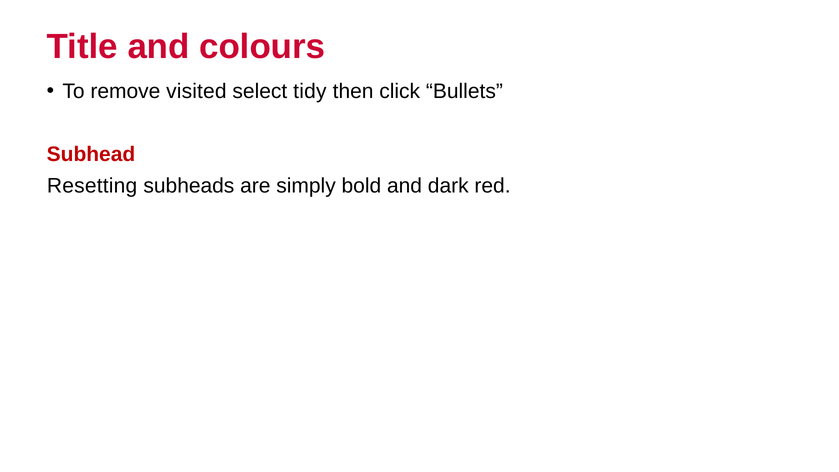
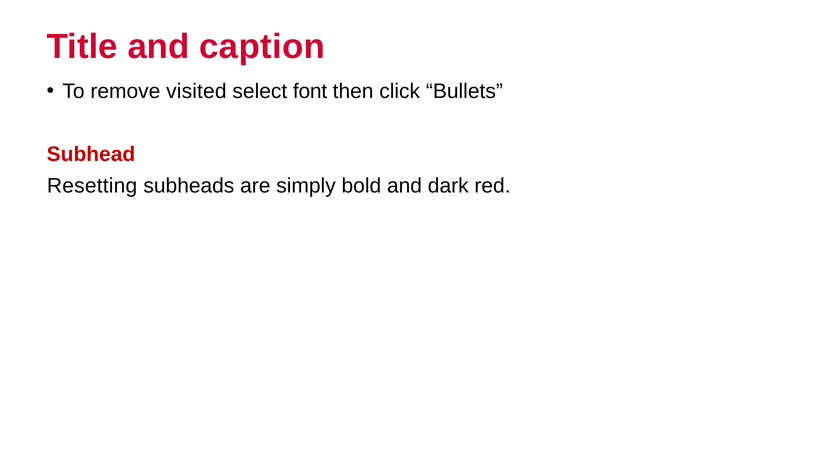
colours: colours -> caption (262, 47)
tidy: tidy -> font (310, 91)
